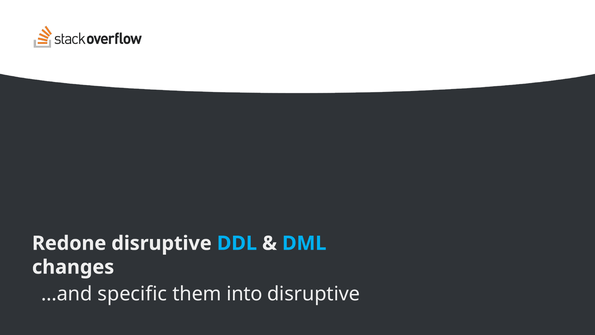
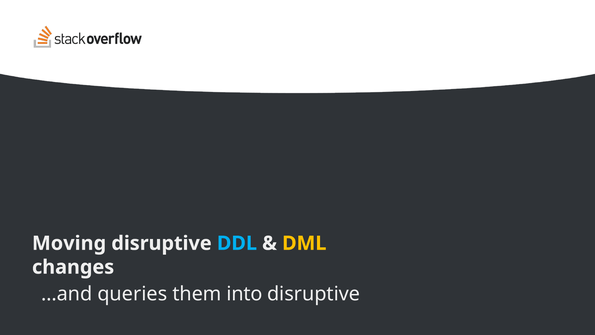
Redone: Redone -> Moving (69, 243)
DML colour: light blue -> yellow (304, 243)
specific: specific -> queries (132, 294)
